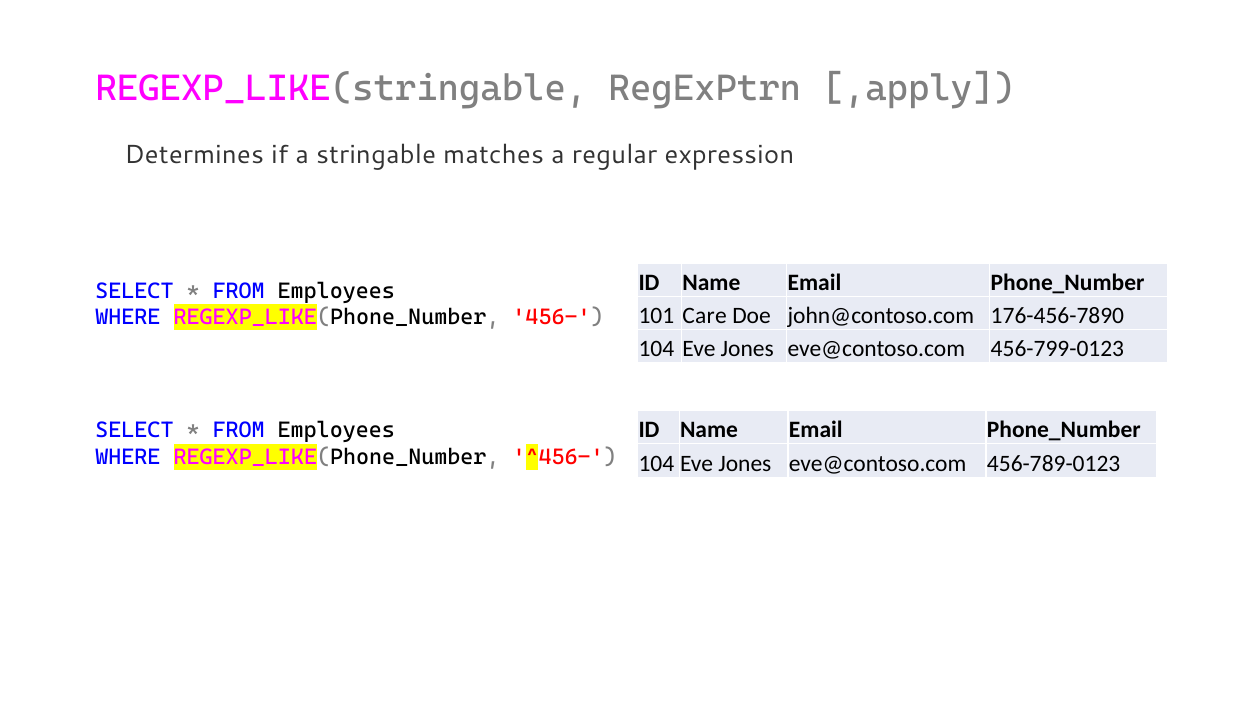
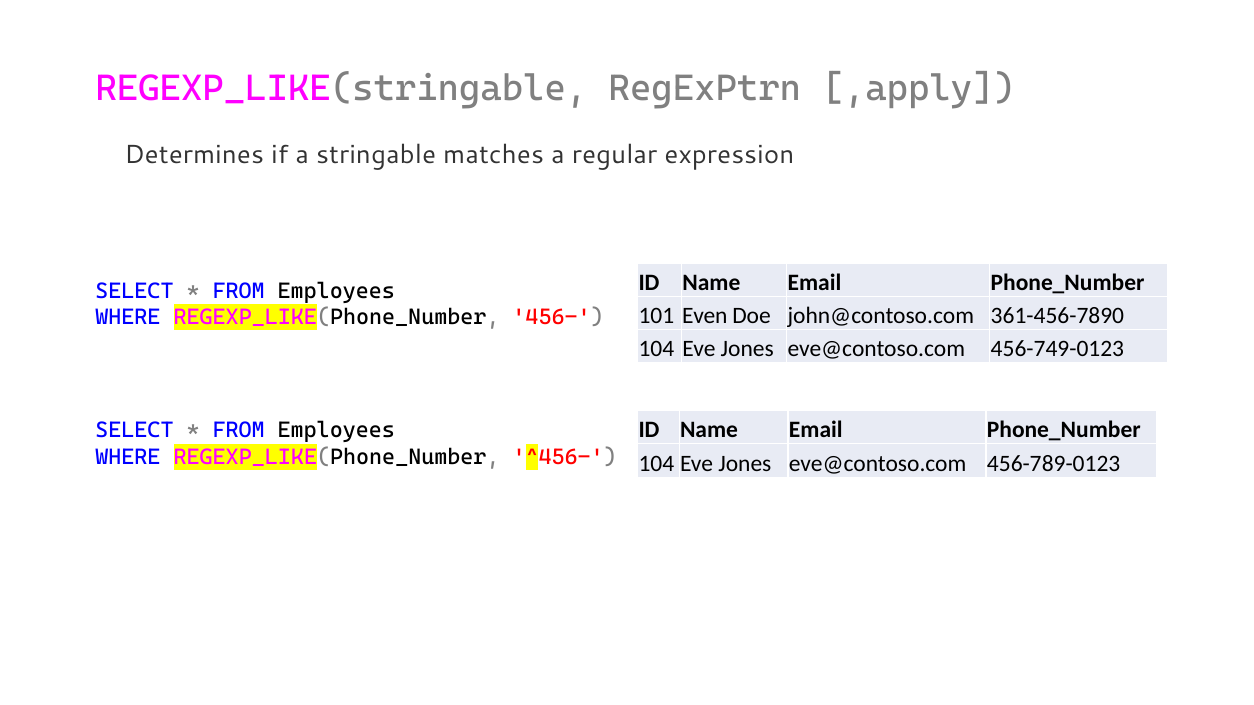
Care: Care -> Even (705, 316)
176-456-7890: 176-456-7890 -> 361-456-7890 (1057, 316)
456-799-0123: 456-799-0123 -> 456-749-0123 (1057, 349)
